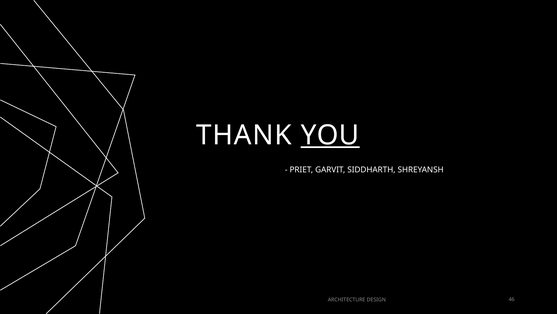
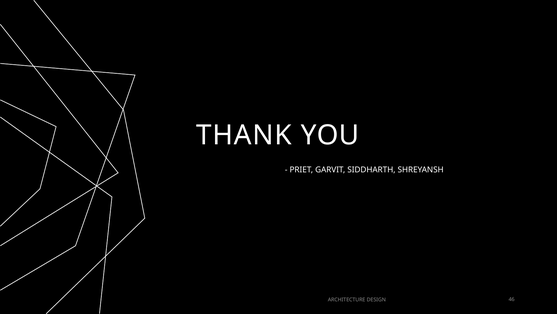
YOU underline: present -> none (330, 135)
